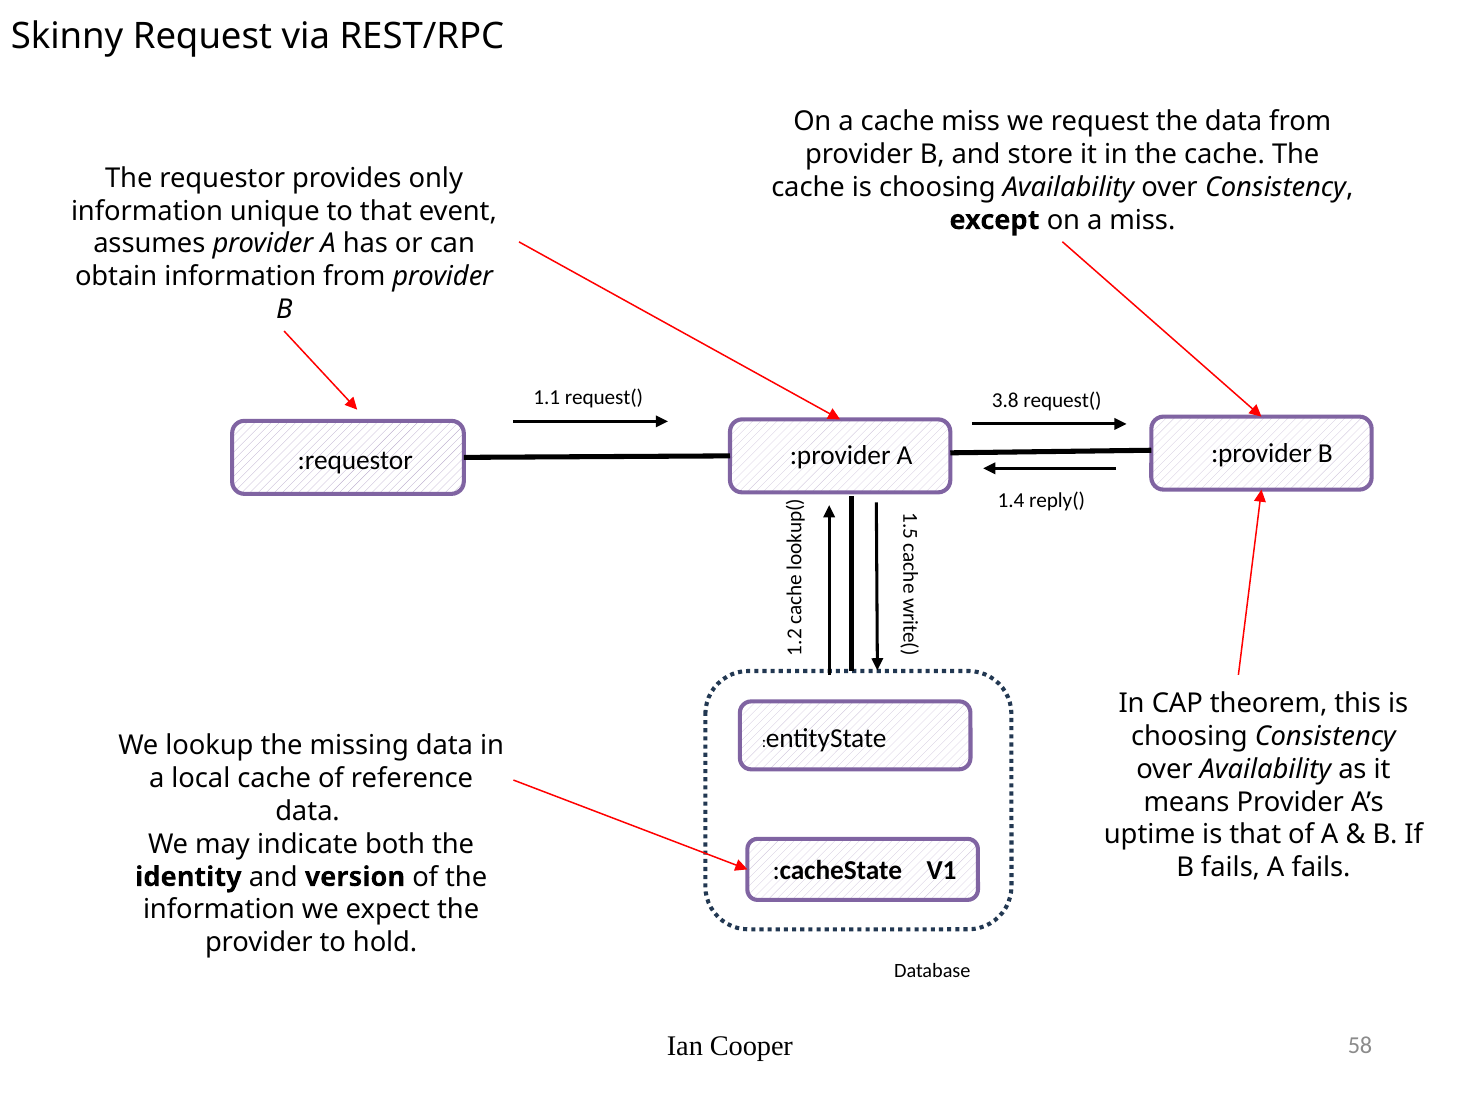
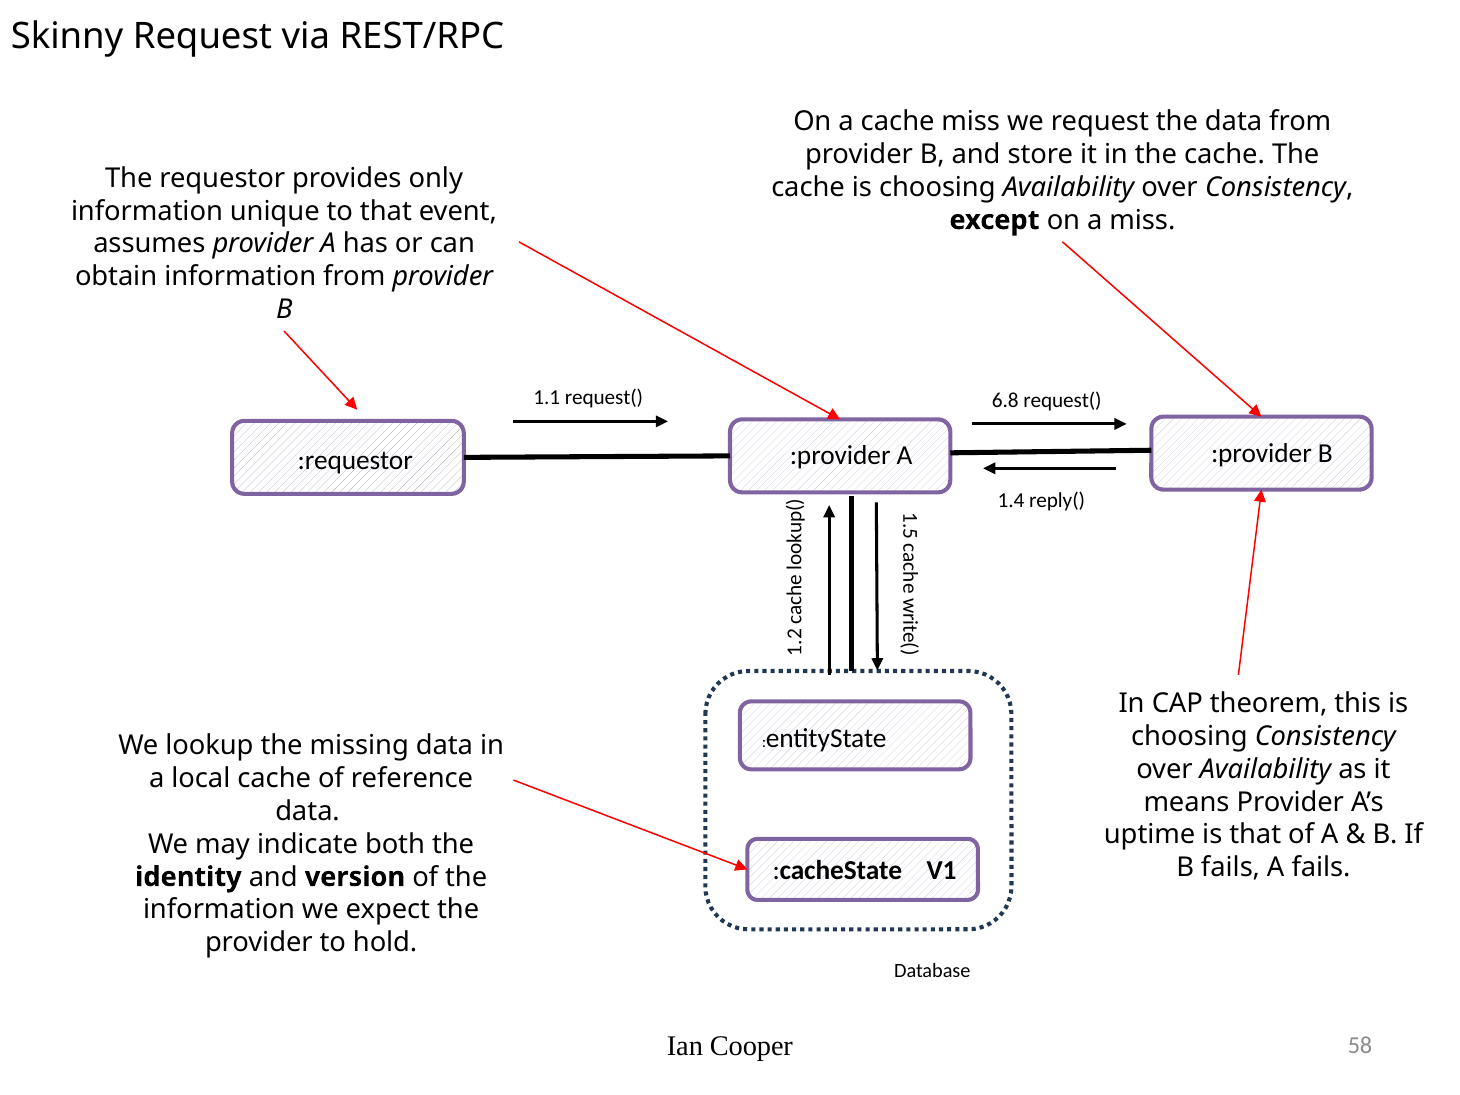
3.8: 3.8 -> 6.8 (1005, 400)
